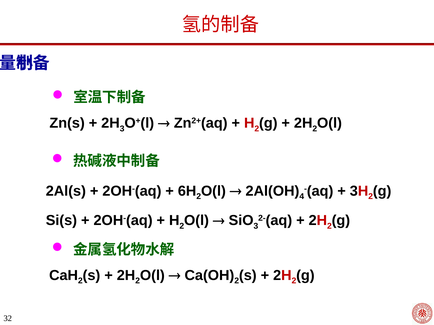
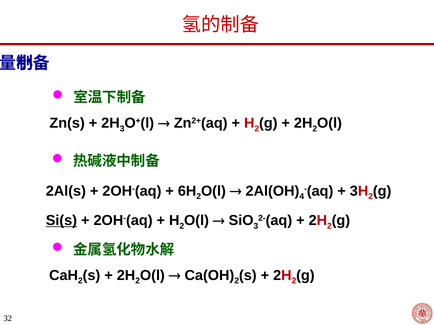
Si(s underline: none -> present (61, 221)
